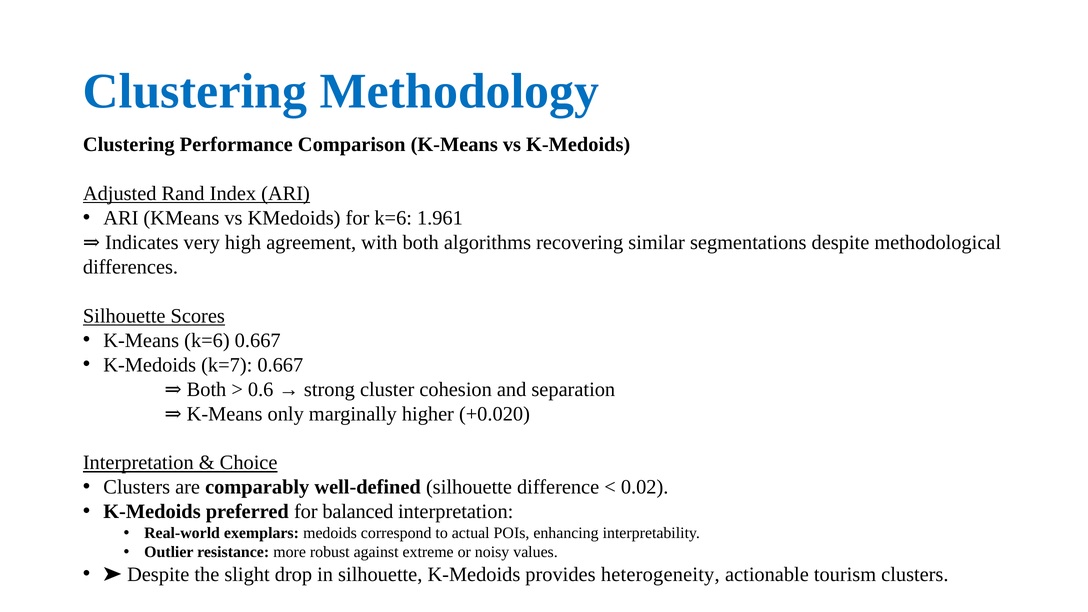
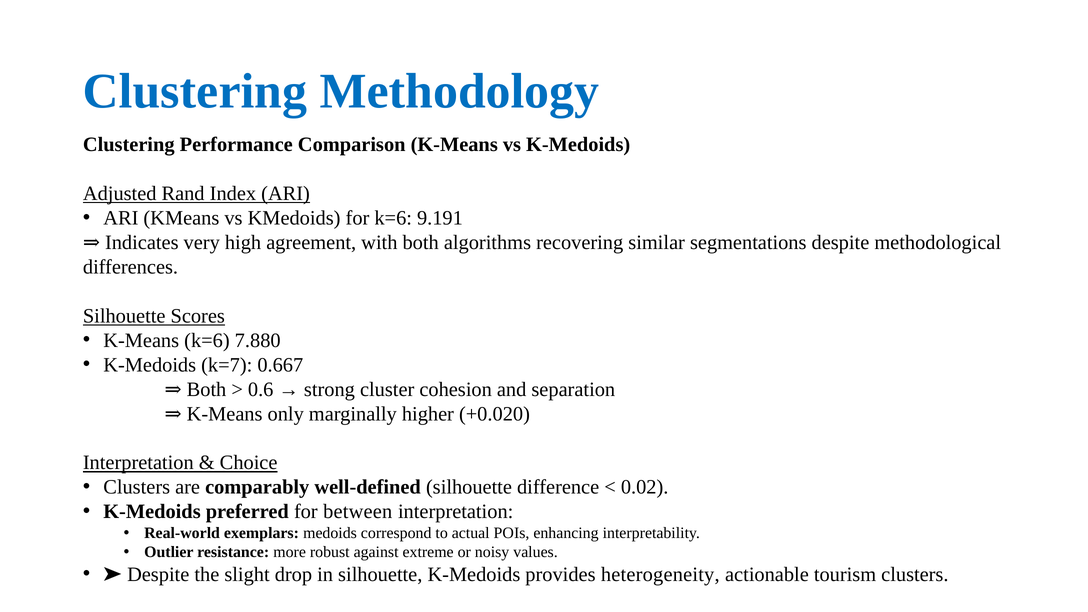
1.961: 1.961 -> 9.191 (440, 218)
k=6 0.667: 0.667 -> 7.880 (258, 340)
balanced: balanced -> between (358, 512)
